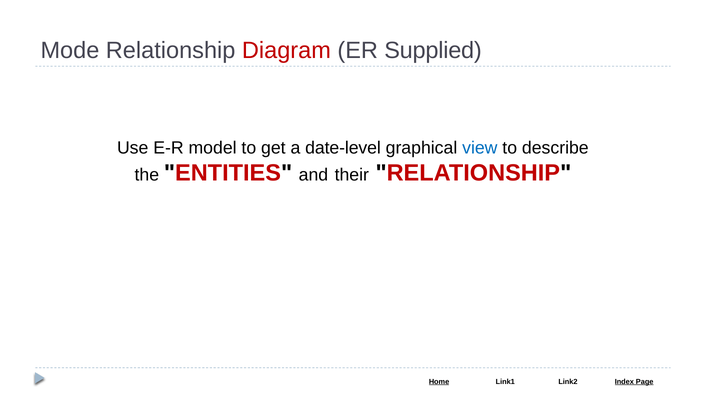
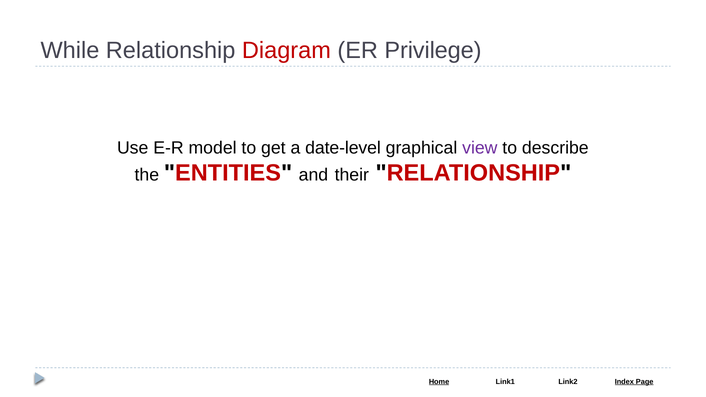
Mode: Mode -> While (70, 51)
Supplied: Supplied -> Privilege (433, 51)
view colour: blue -> purple (480, 148)
